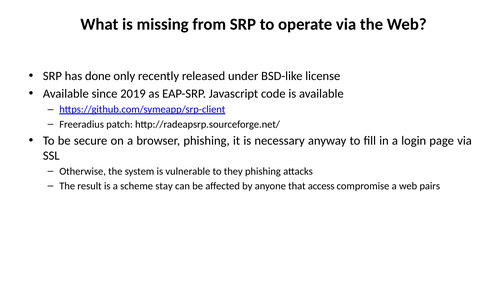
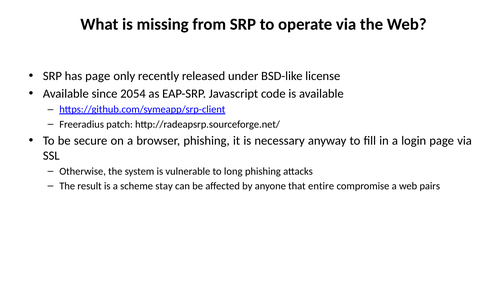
has done: done -> page (98, 76)
2019: 2019 -> 2054 (133, 94)
they: they -> long (233, 171)
access: access -> entire (321, 186)
